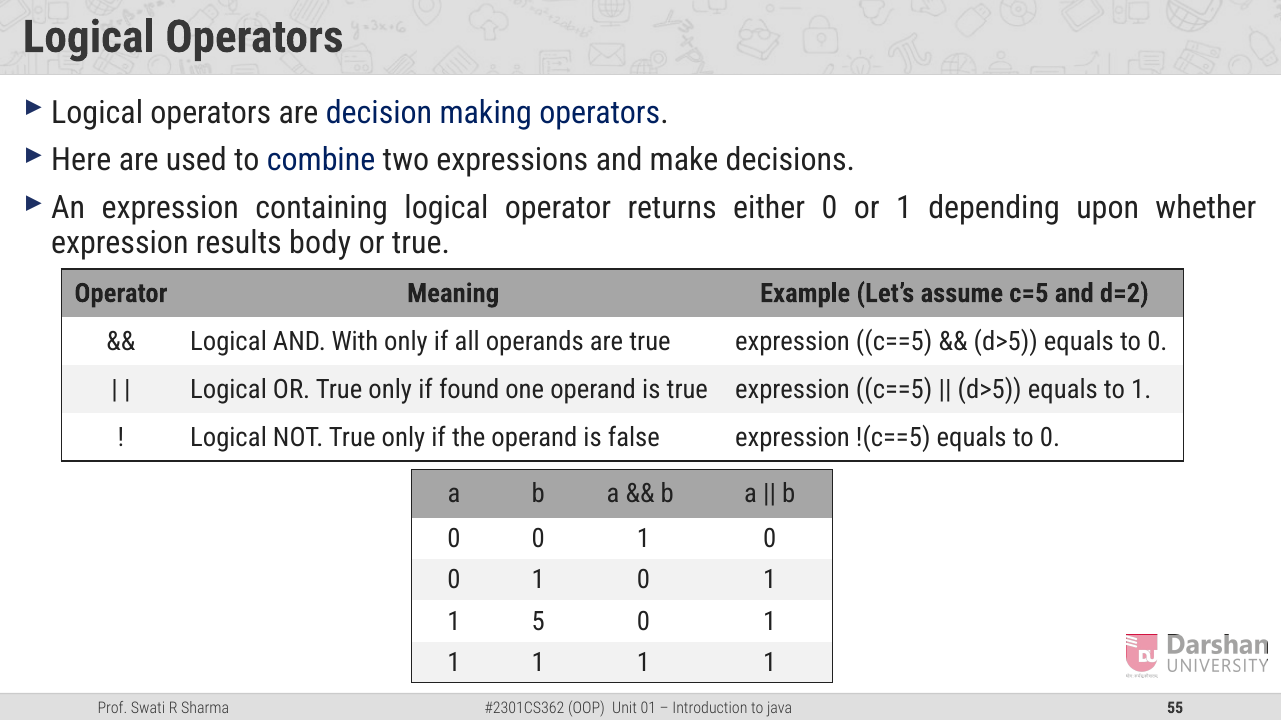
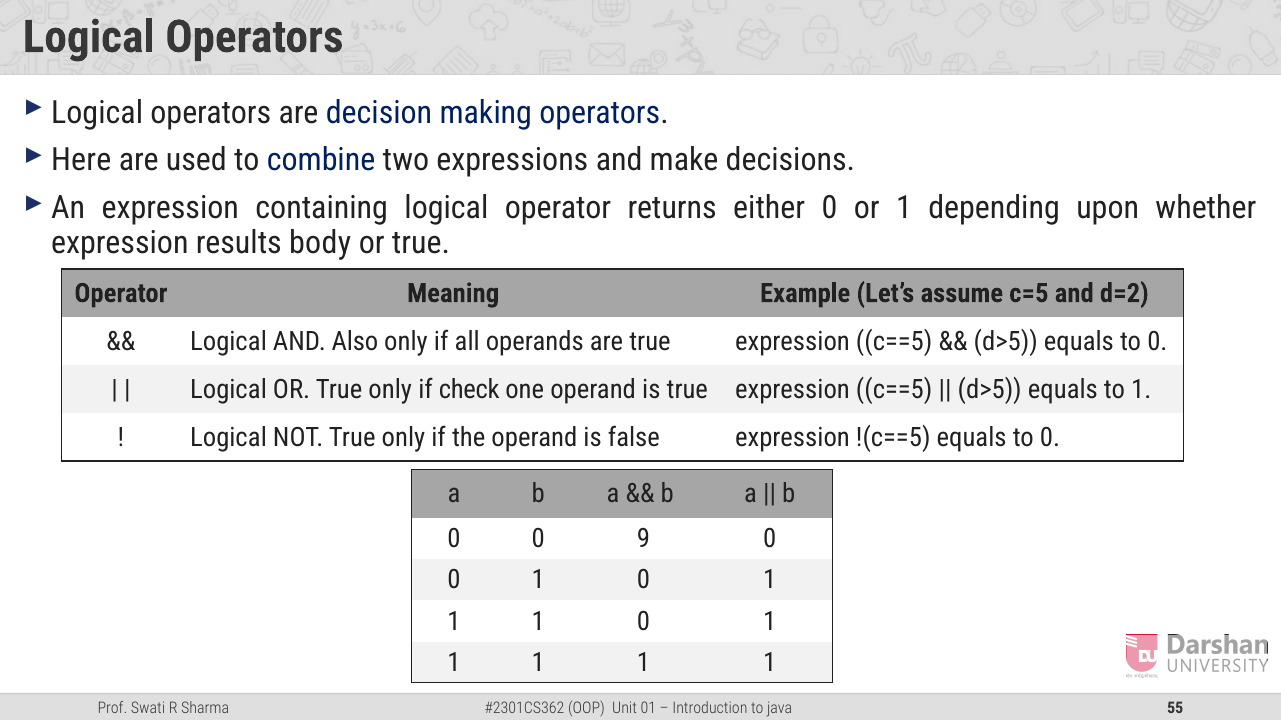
With: With -> Also (355, 342)
found: found -> check (469, 390)
1: 1 -> 9 (643, 539)
5: 5 -> 1 (538, 622)
